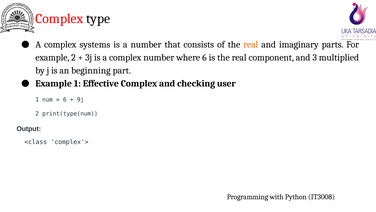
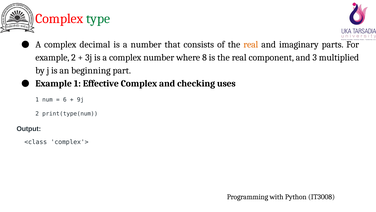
type colour: black -> green (98, 19)
systems: systems -> decimal (95, 44)
where 6: 6 -> 8 (205, 57)
user: user -> uses (226, 83)
